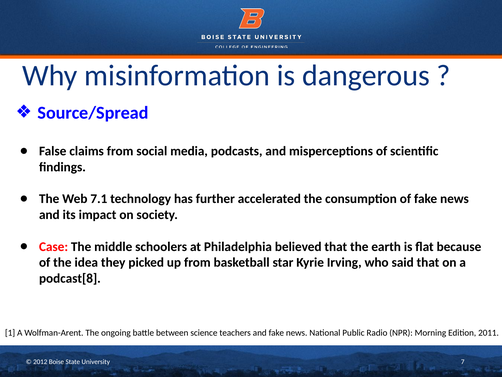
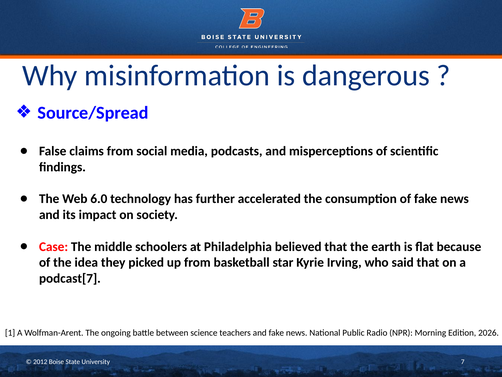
7.1: 7.1 -> 6.0 (99, 199)
podcast[8: podcast[8 -> podcast[7 (70, 278)
2011: 2011 -> 2026 (488, 333)
